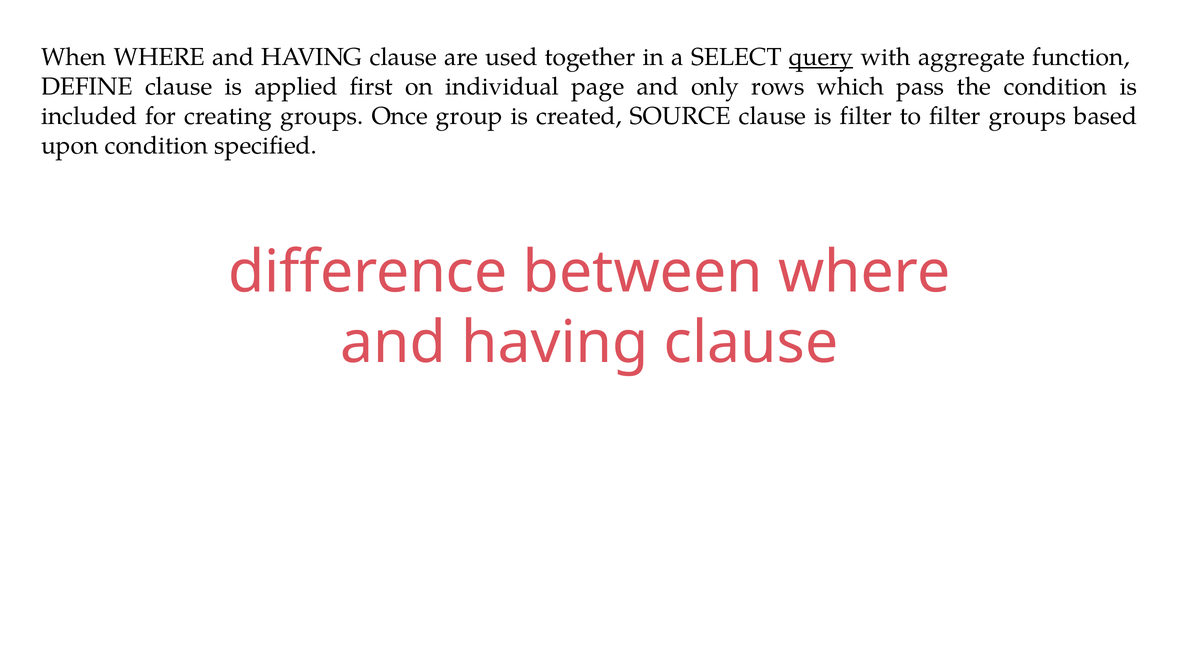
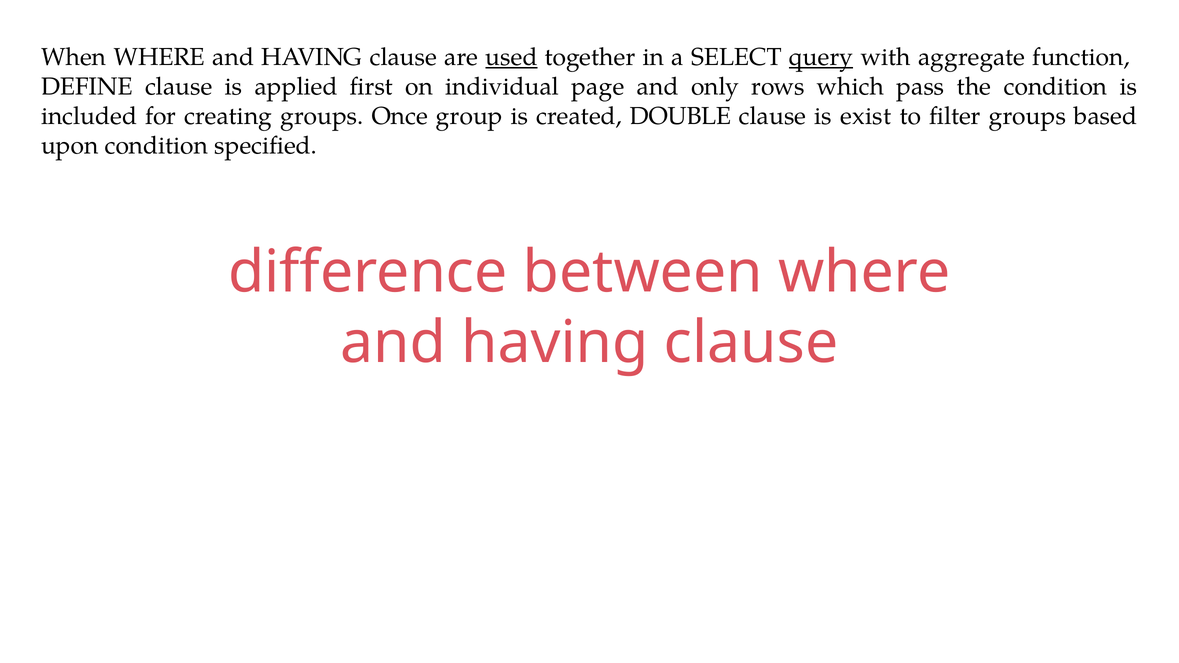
used underline: none -> present (512, 57)
SOURCE: SOURCE -> DOUBLE (680, 116)
is filter: filter -> exist (866, 116)
